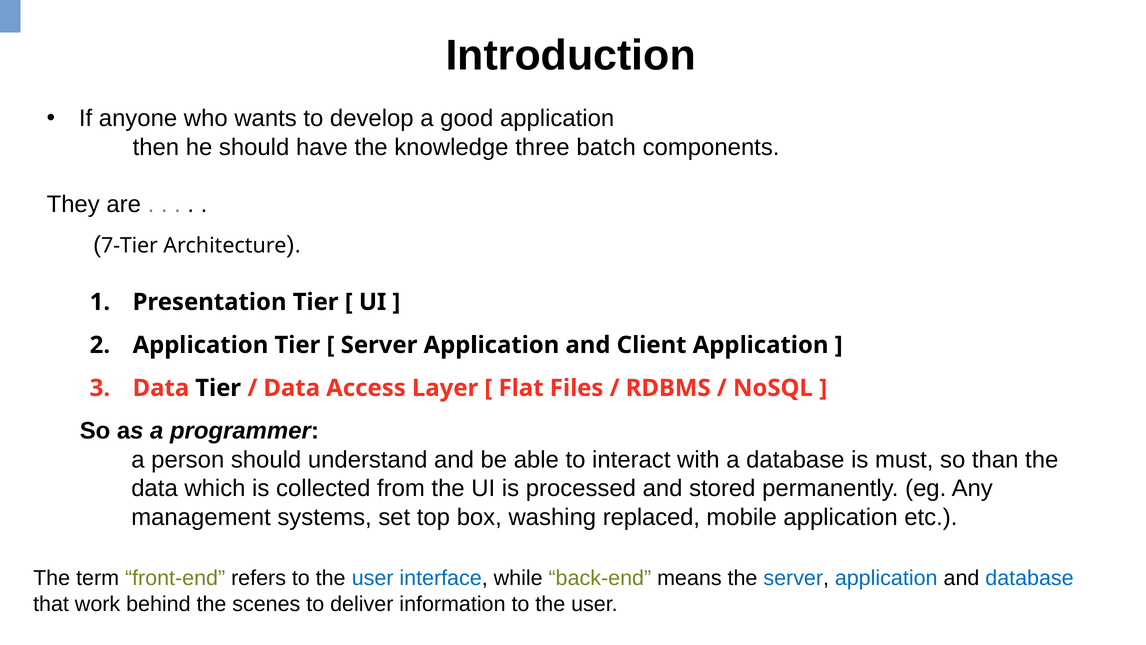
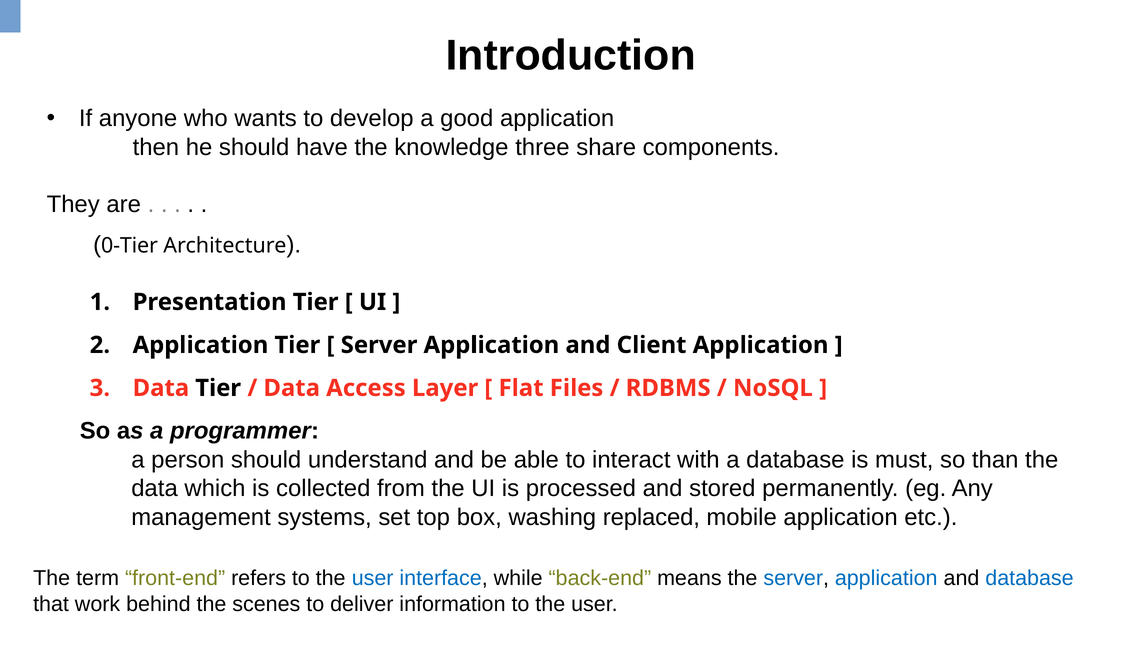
batch: batch -> share (606, 147)
7-Tier: 7-Tier -> 0-Tier (129, 245)
